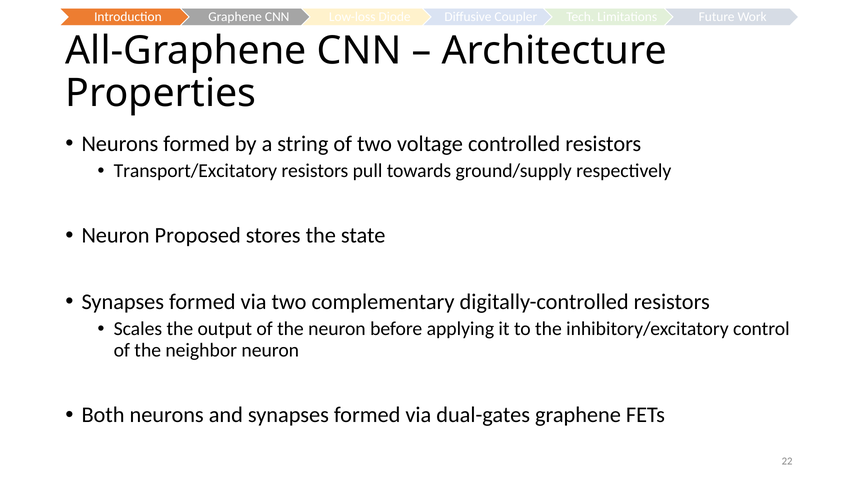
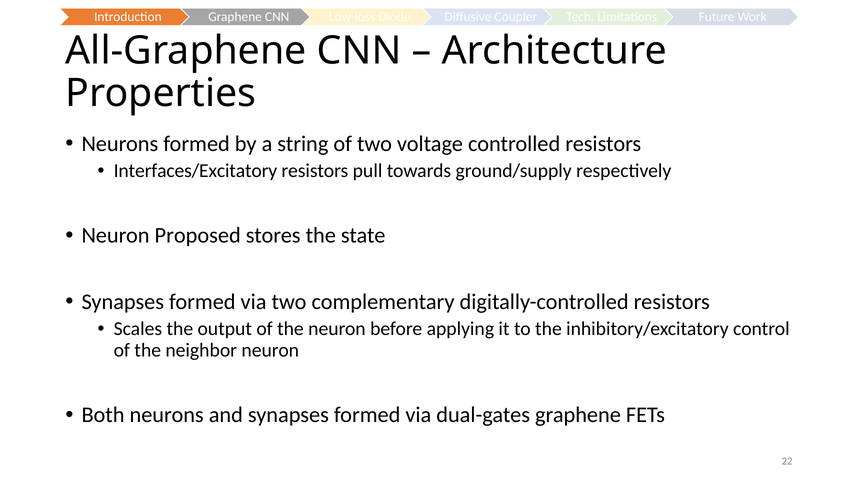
Transport/Excitatory: Transport/Excitatory -> Interfaces/Excitatory (195, 171)
